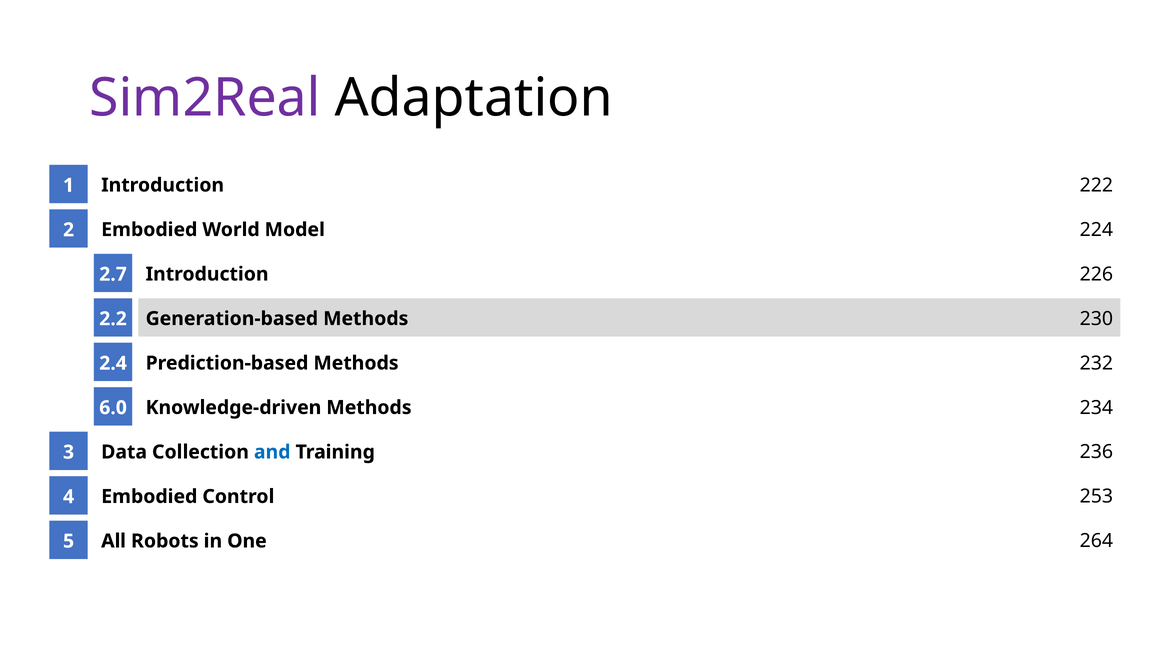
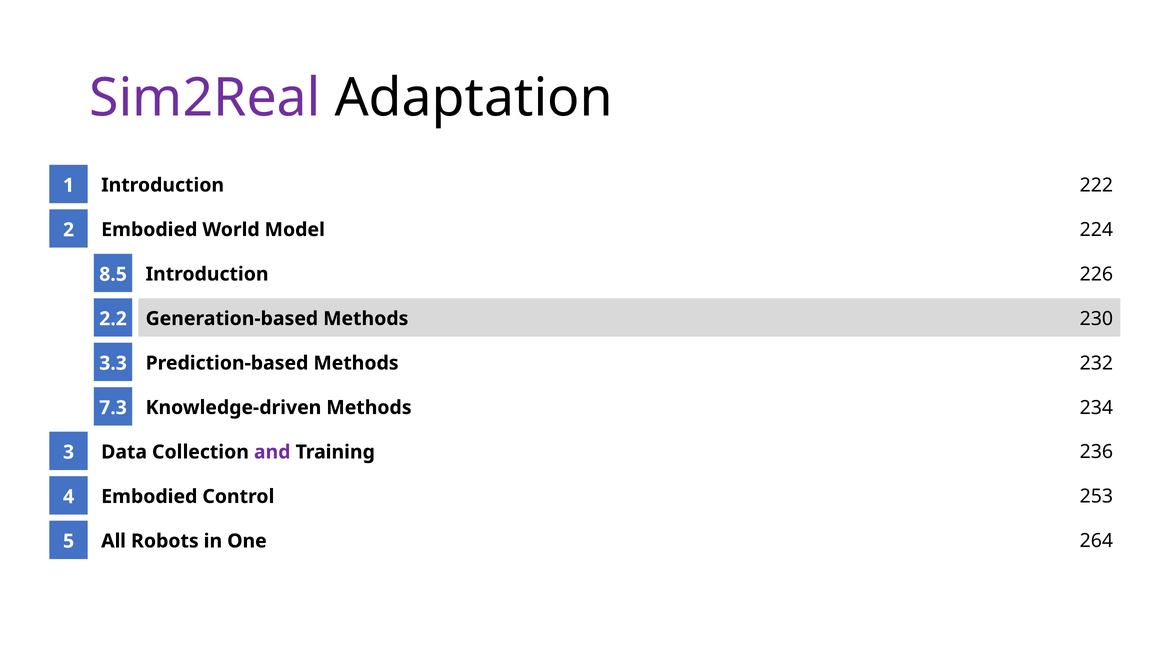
2.7: 2.7 -> 8.5 (113, 274)
2.4: 2.4 -> 3.3 (113, 363)
6.0: 6.0 -> 7.3 (113, 408)
and colour: blue -> purple (272, 452)
